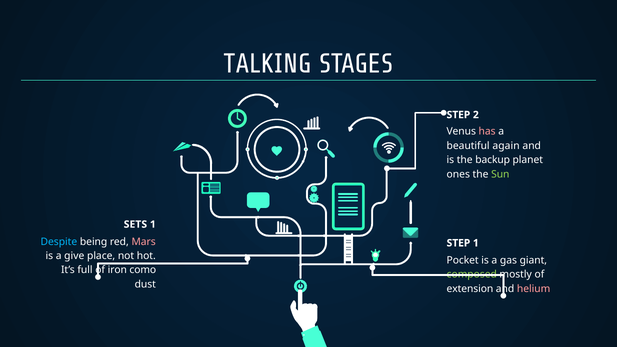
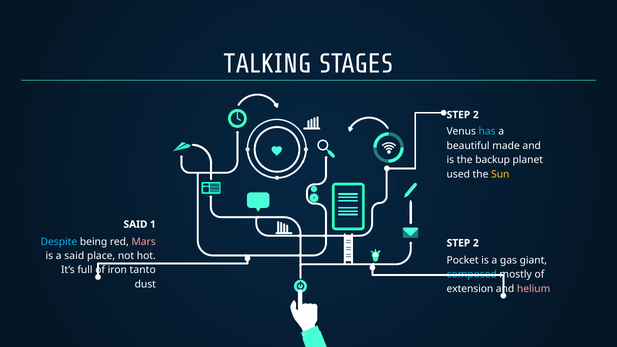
has colour: pink -> light blue (487, 132)
again: again -> made (506, 146)
ones: ones -> used (458, 174)
Sun colour: light green -> yellow (500, 174)
SETS: SETS -> SAID (136, 224)
1: 1 -> 2 (476, 243)
a give: give -> said (74, 256)
como: como -> tanto (143, 270)
composed colour: light green -> light blue (472, 275)
